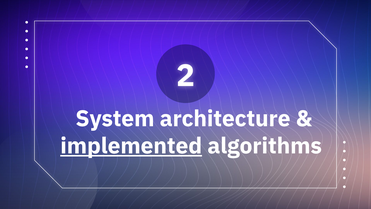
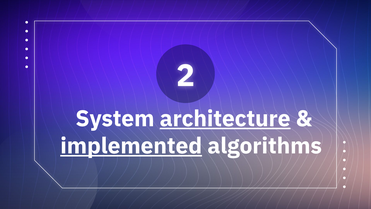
architecture underline: none -> present (225, 119)
